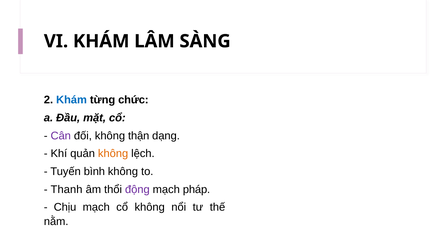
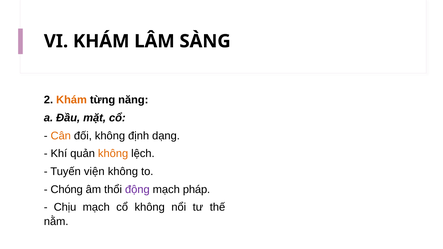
Khám colour: blue -> orange (72, 100)
chức: chức -> năng (133, 100)
Cân colour: purple -> orange (61, 136)
thận: thận -> định (139, 136)
bình: bình -> viện (94, 172)
Thanh: Thanh -> Chóng (67, 190)
